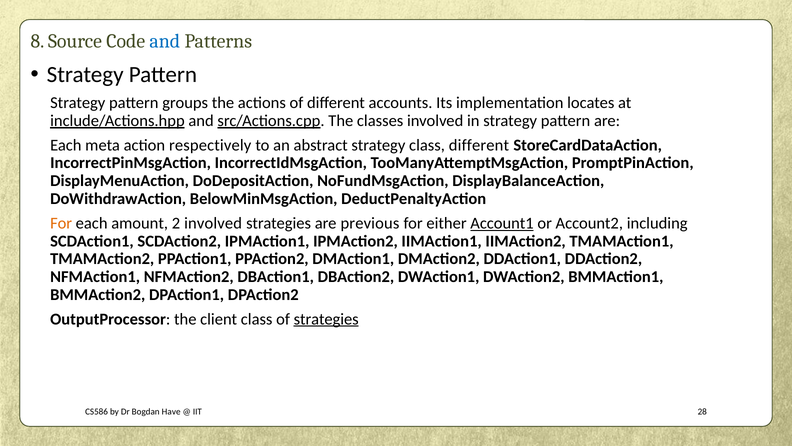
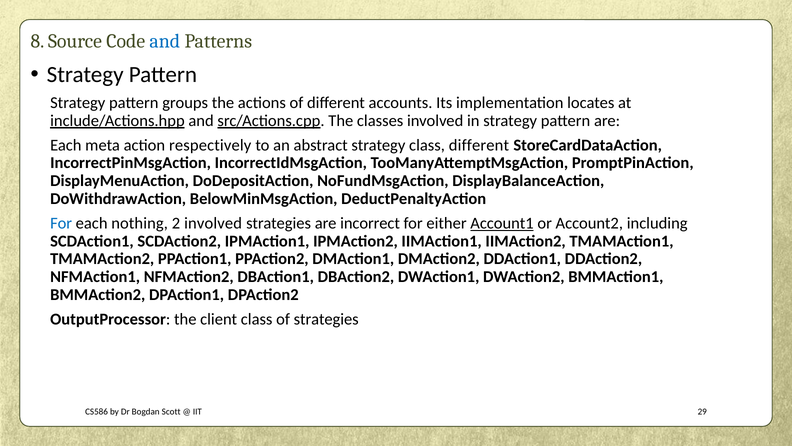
For colour: orange -> blue (61, 223)
amount: amount -> nothing (140, 223)
previous: previous -> incorrect (370, 223)
strategies underline: present -> none (326, 319)
Have: Have -> Scott (171, 411)
28: 28 -> 29 (702, 411)
